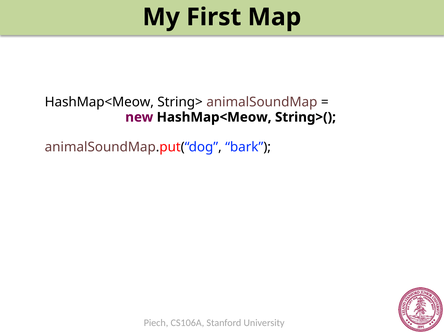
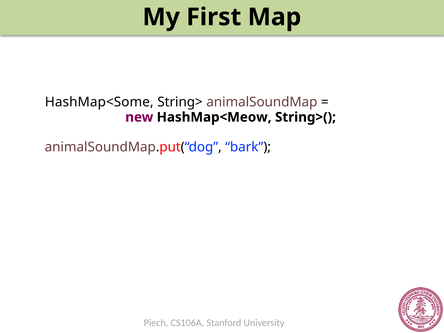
HashMap<Meow: HashMap<Meow -> HashMap<Some (99, 102)
